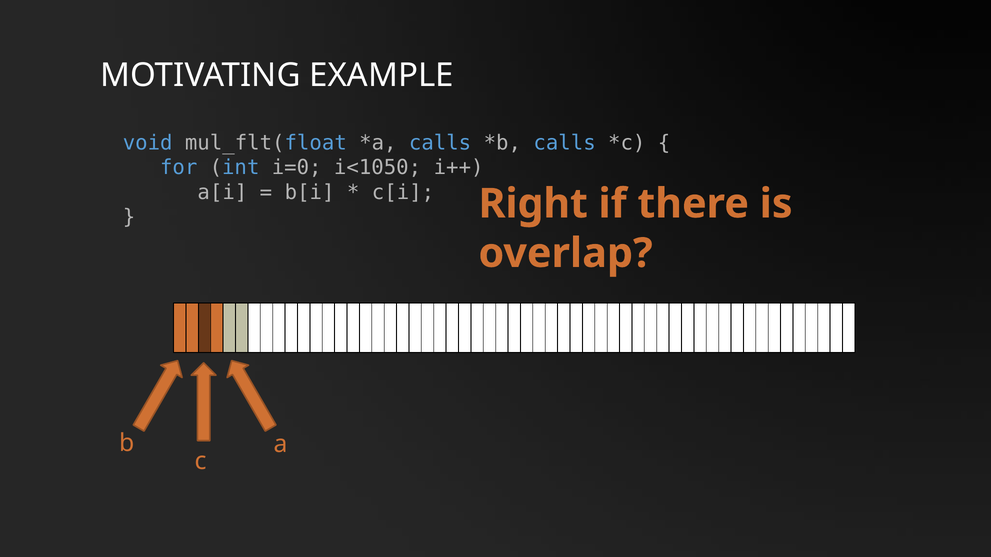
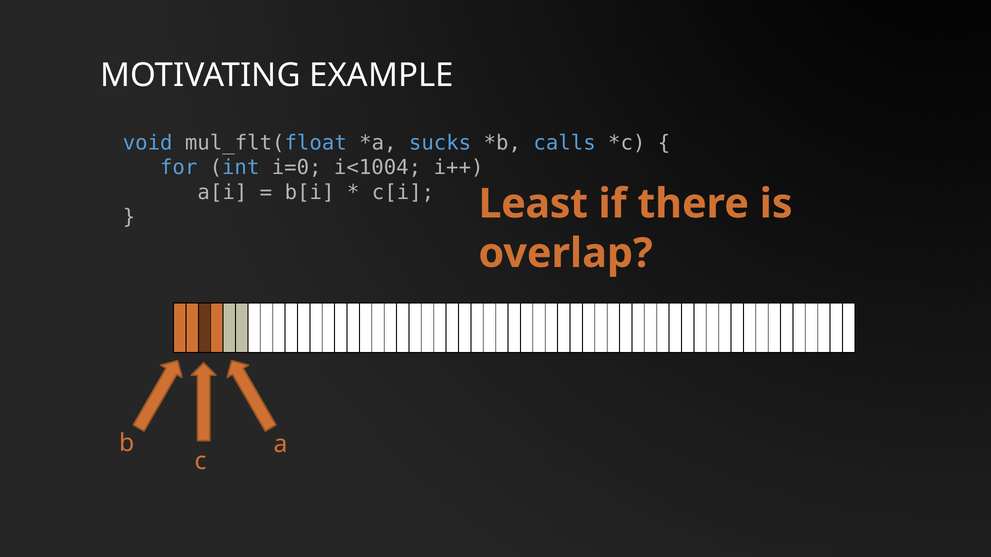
calls: calls -> sucks (440, 143)
i<1050: i<1050 -> i<1004 (378, 168)
Right: Right -> Least (533, 204)
